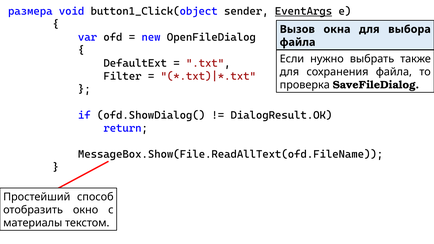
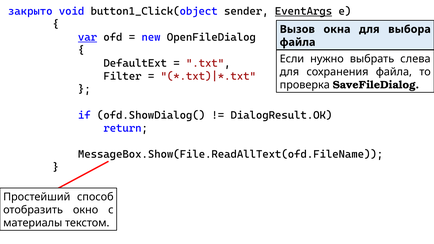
размера: размера -> закрыто (30, 11)
var underline: none -> present (88, 37)
также: также -> слева (415, 59)
